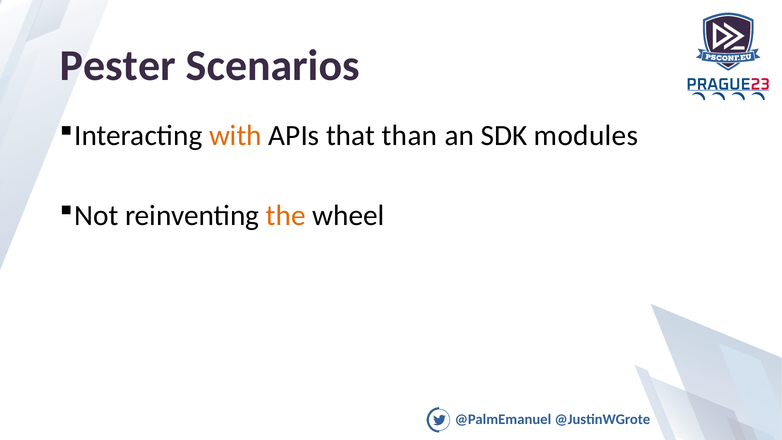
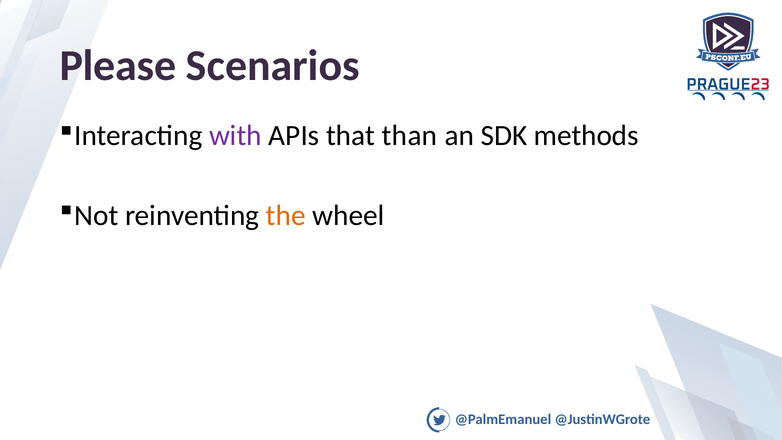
Pester: Pester -> Please (118, 66)
with colour: orange -> purple (235, 136)
modules: modules -> methods (586, 136)
